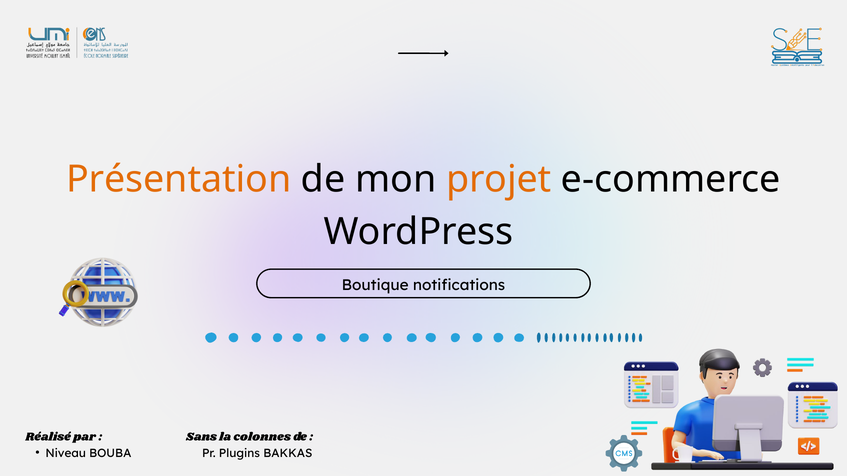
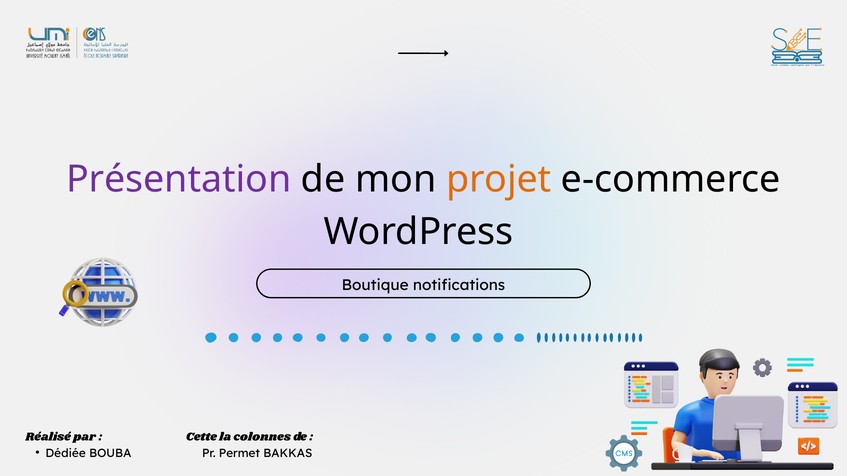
Présentation colour: orange -> purple (179, 179)
Sans: Sans -> Cette (201, 437)
Niveau: Niveau -> Dédiée (66, 454)
Plugins: Plugins -> Permet (239, 454)
